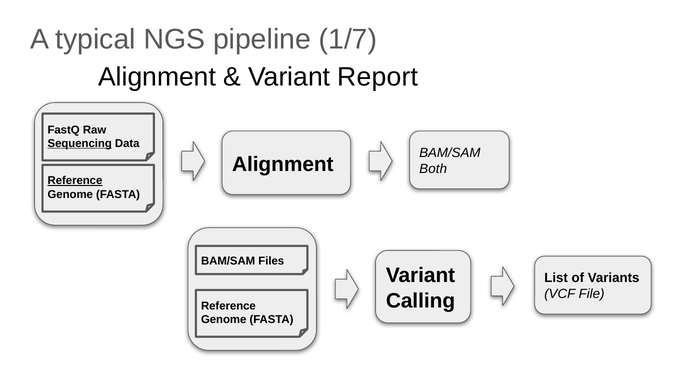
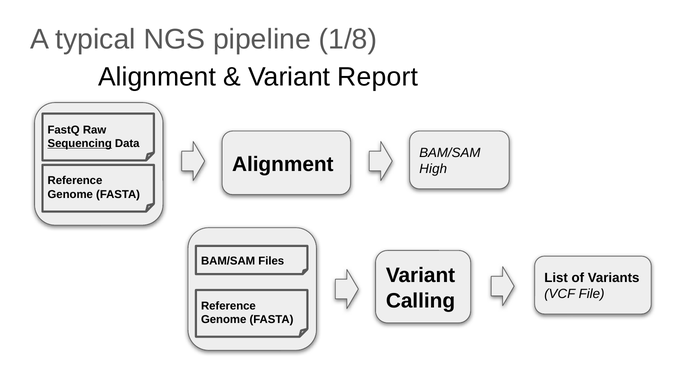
1/7: 1/7 -> 1/8 (348, 40)
Both: Both -> High (433, 169)
Reference underline: present -> none (75, 180)
